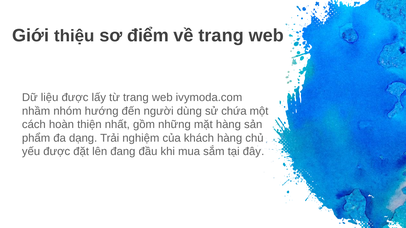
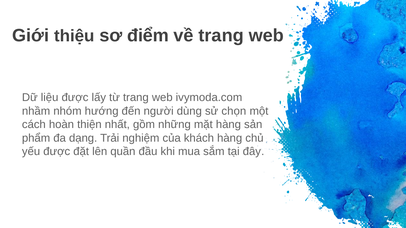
chứa: chứa -> chọn (234, 111)
đang: đang -> quần (123, 152)
